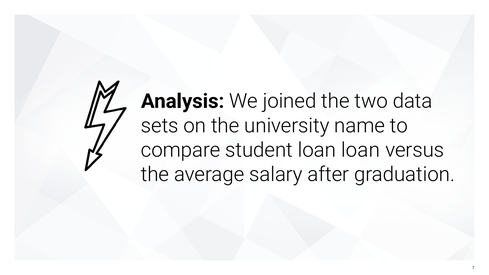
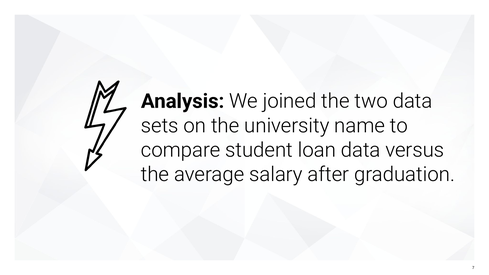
loan loan: loan -> data (361, 150)
